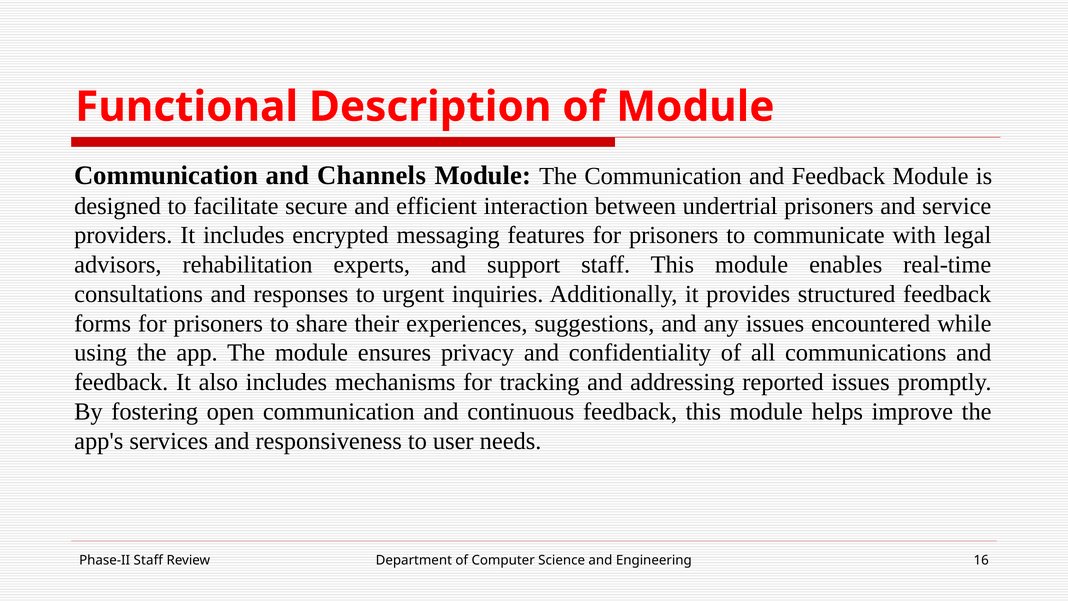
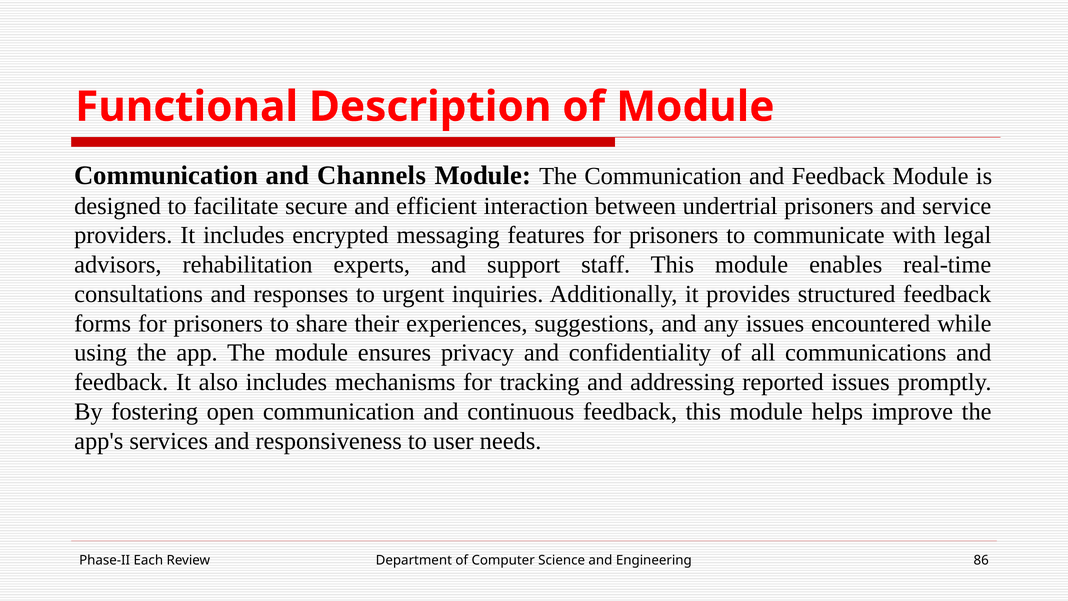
Phase-II Staff: Staff -> Each (148, 560)
16: 16 -> 86 (981, 560)
